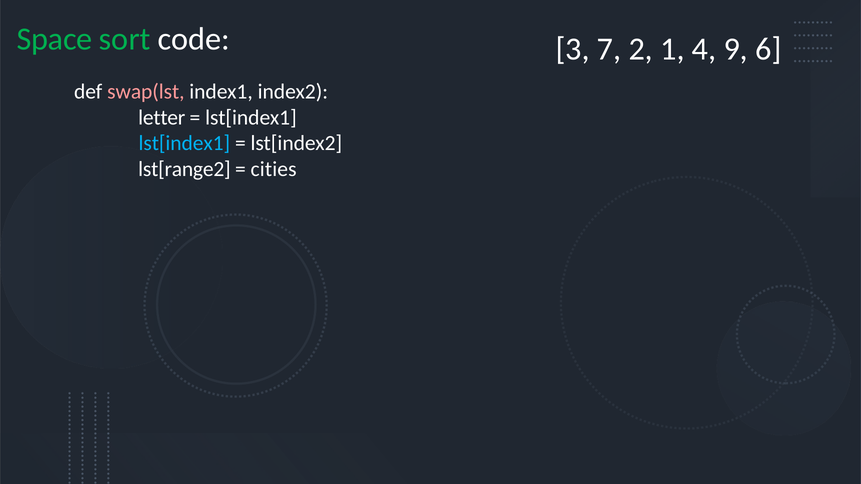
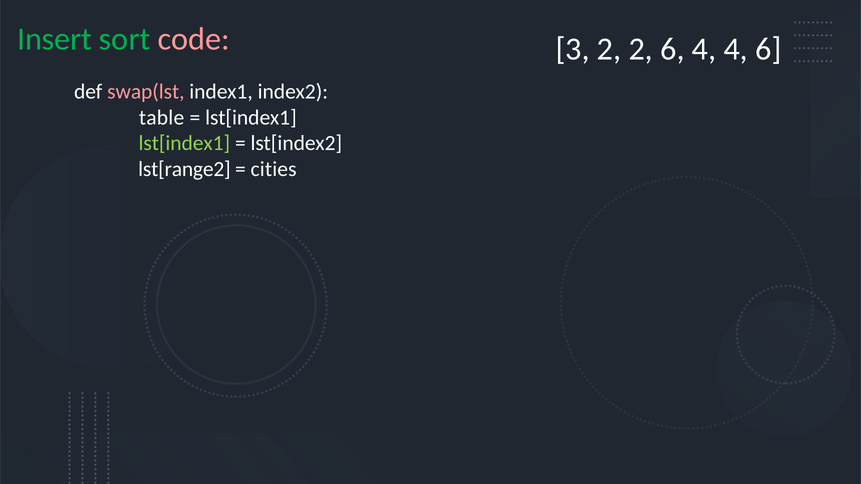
Space: Space -> Insert (55, 39)
code colour: white -> pink (194, 39)
3 7: 7 -> 2 (609, 49)
2 1: 1 -> 6 (673, 49)
4 9: 9 -> 4 (736, 49)
letter: letter -> table (162, 117)
lst[index1 colour: light blue -> light green (184, 143)
